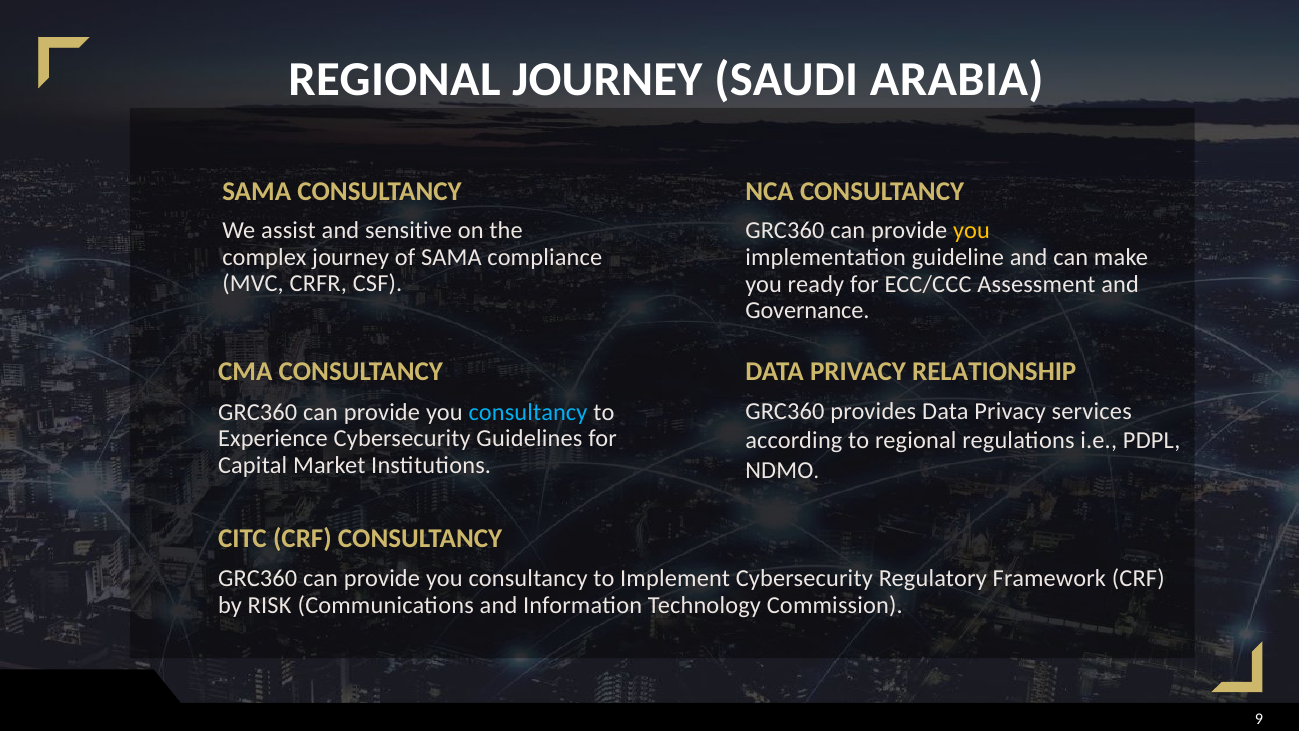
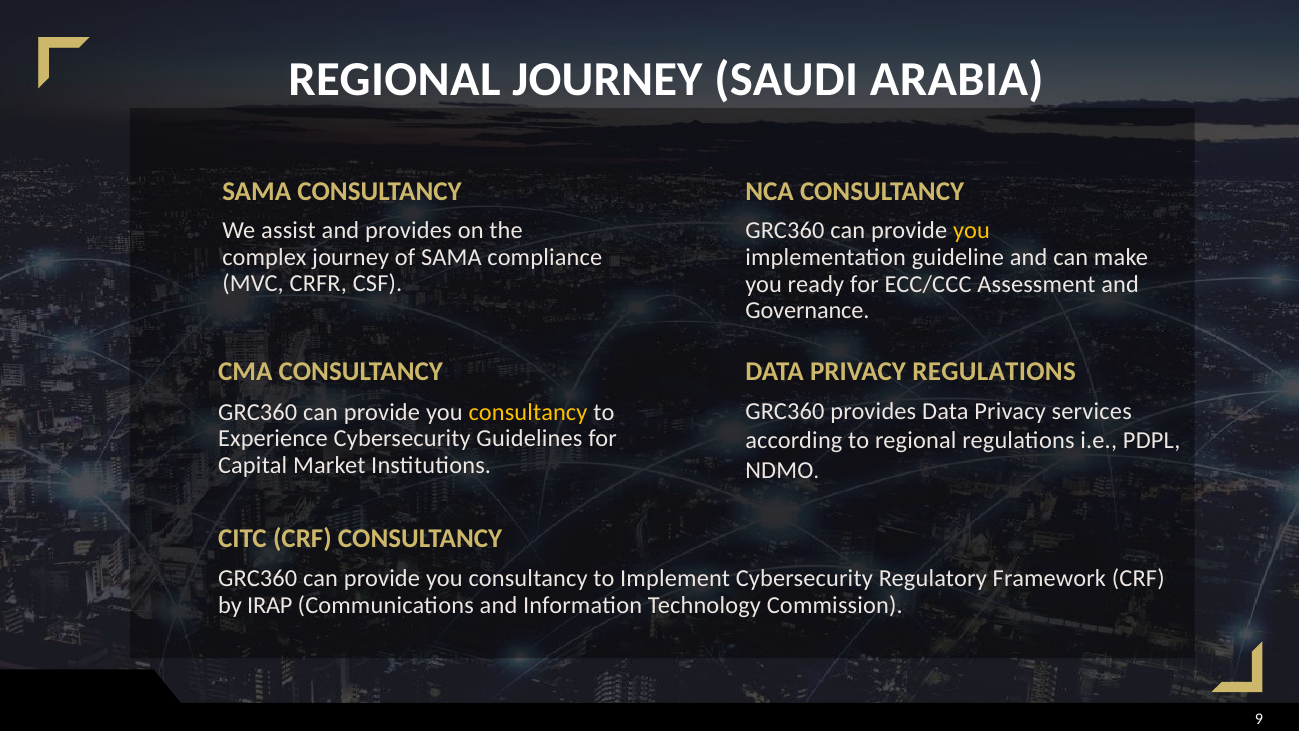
and sensitive: sensitive -> provides (408, 230)
PRIVACY RELATIONSHIP: RELATIONSHIP -> REGULATIONS (994, 372)
consultancy colour: light blue -> yellow (528, 412)
RISK: RISK -> IRAP (270, 605)
